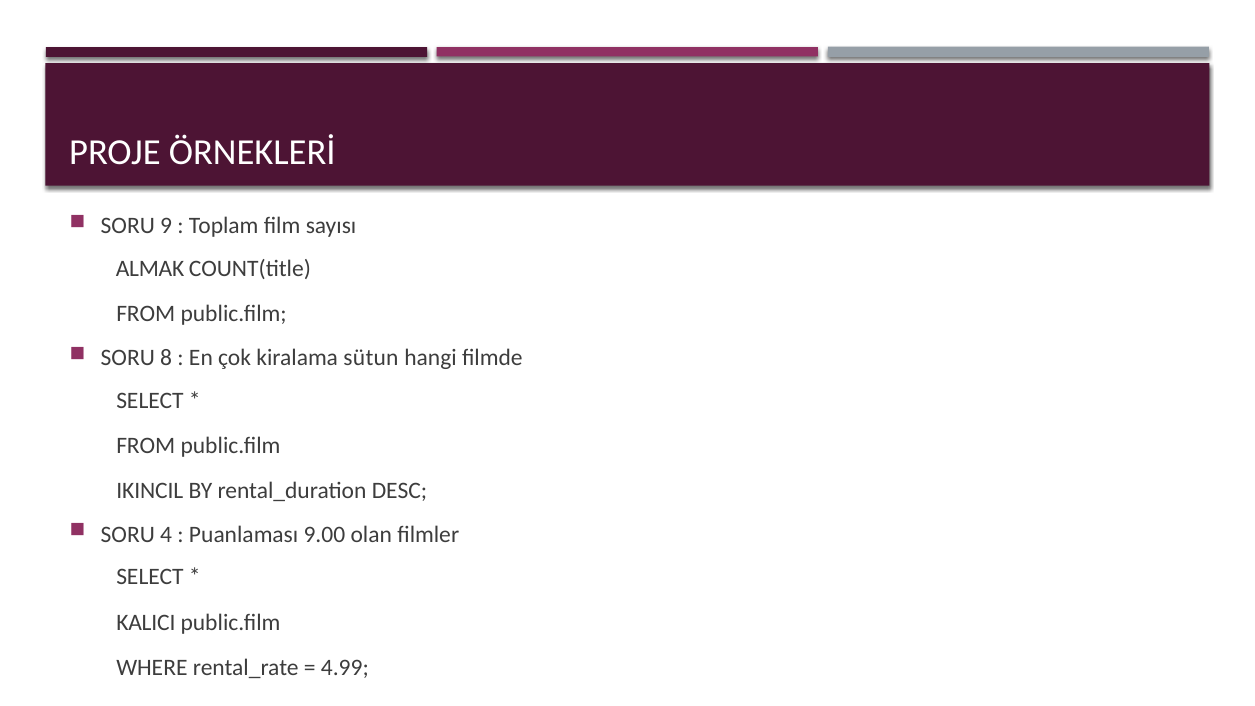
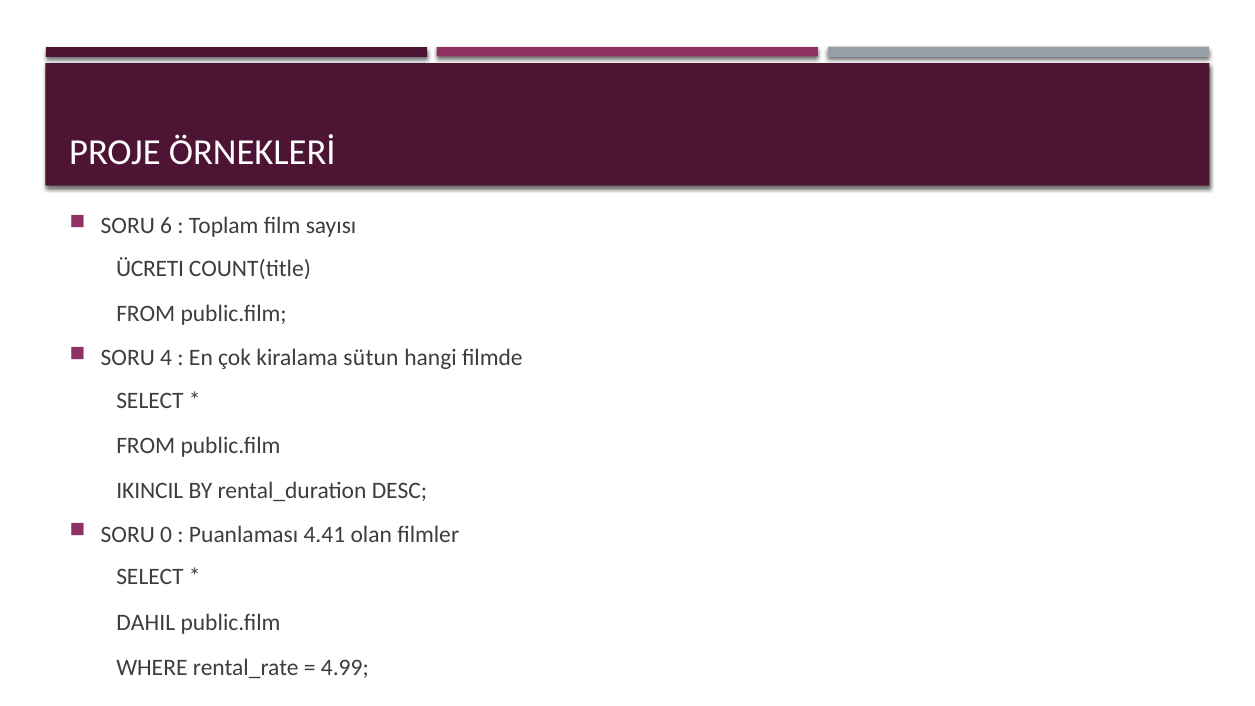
9: 9 -> 6 (166, 226)
ALMAK: ALMAK -> ÜCRETI (150, 269)
8: 8 -> 4 (166, 357)
4: 4 -> 0 (166, 534)
9.00: 9.00 -> 4.41 (324, 534)
KALICI: KALICI -> DAHIL (146, 622)
